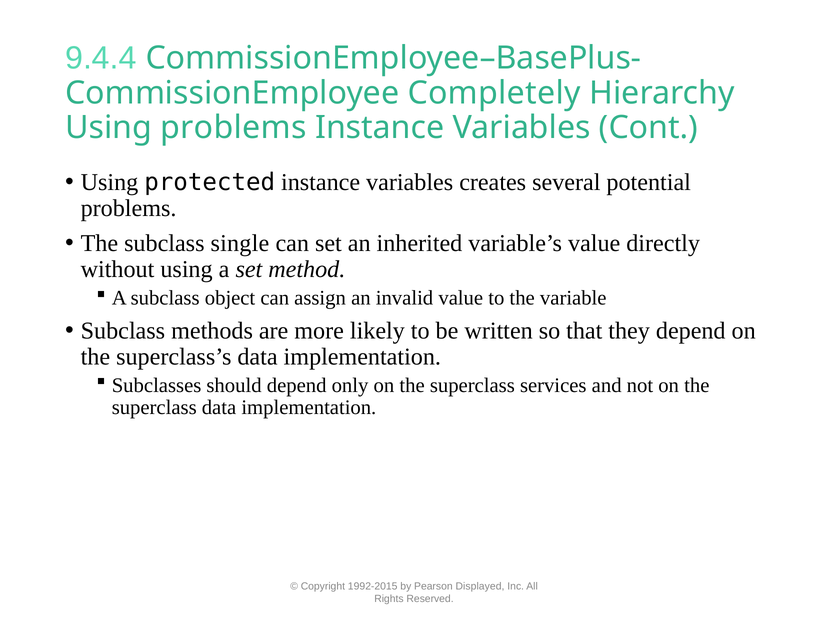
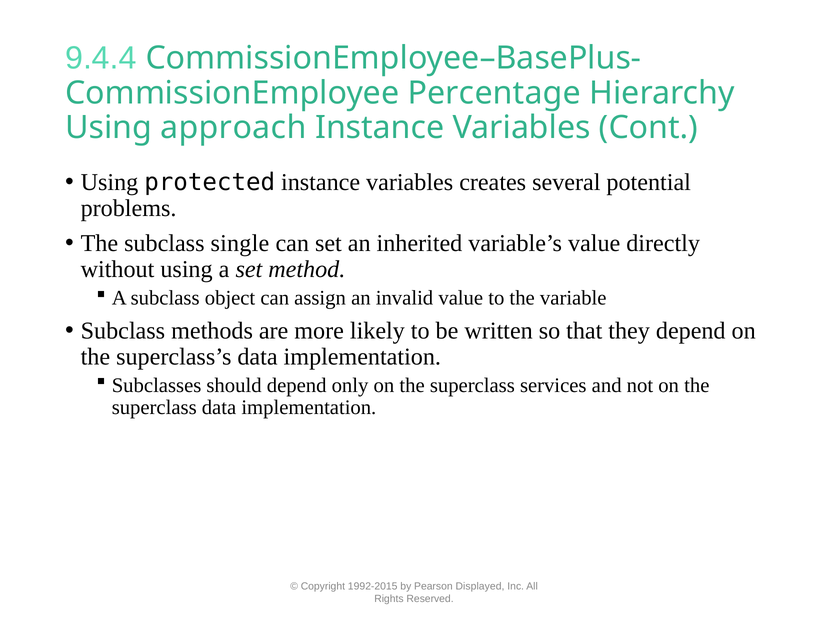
Completely: Completely -> Percentage (494, 93)
Using problems: problems -> approach (233, 128)
